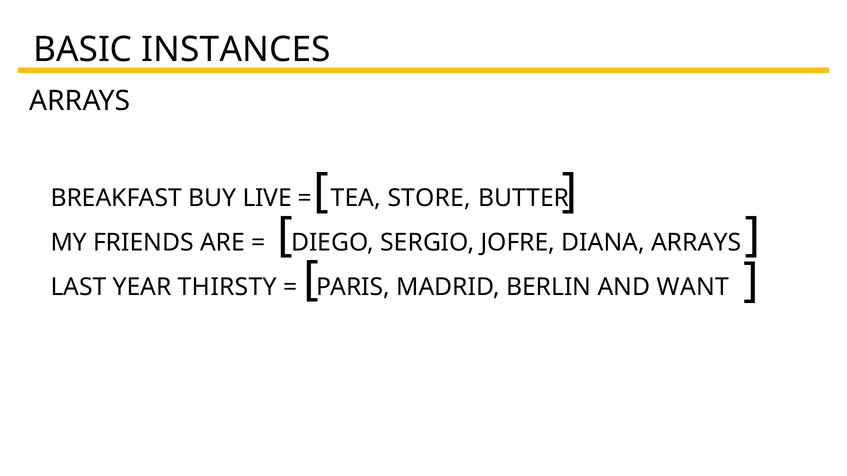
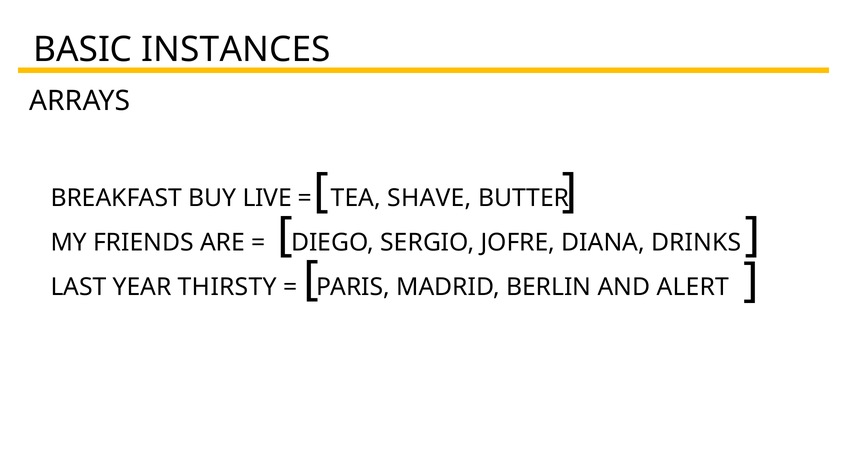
STORE: STORE -> SHAVE (429, 198)
DIANA ARRAYS: ARRAYS -> DRINKS (696, 243)
WANT: WANT -> ALERT (693, 287)
